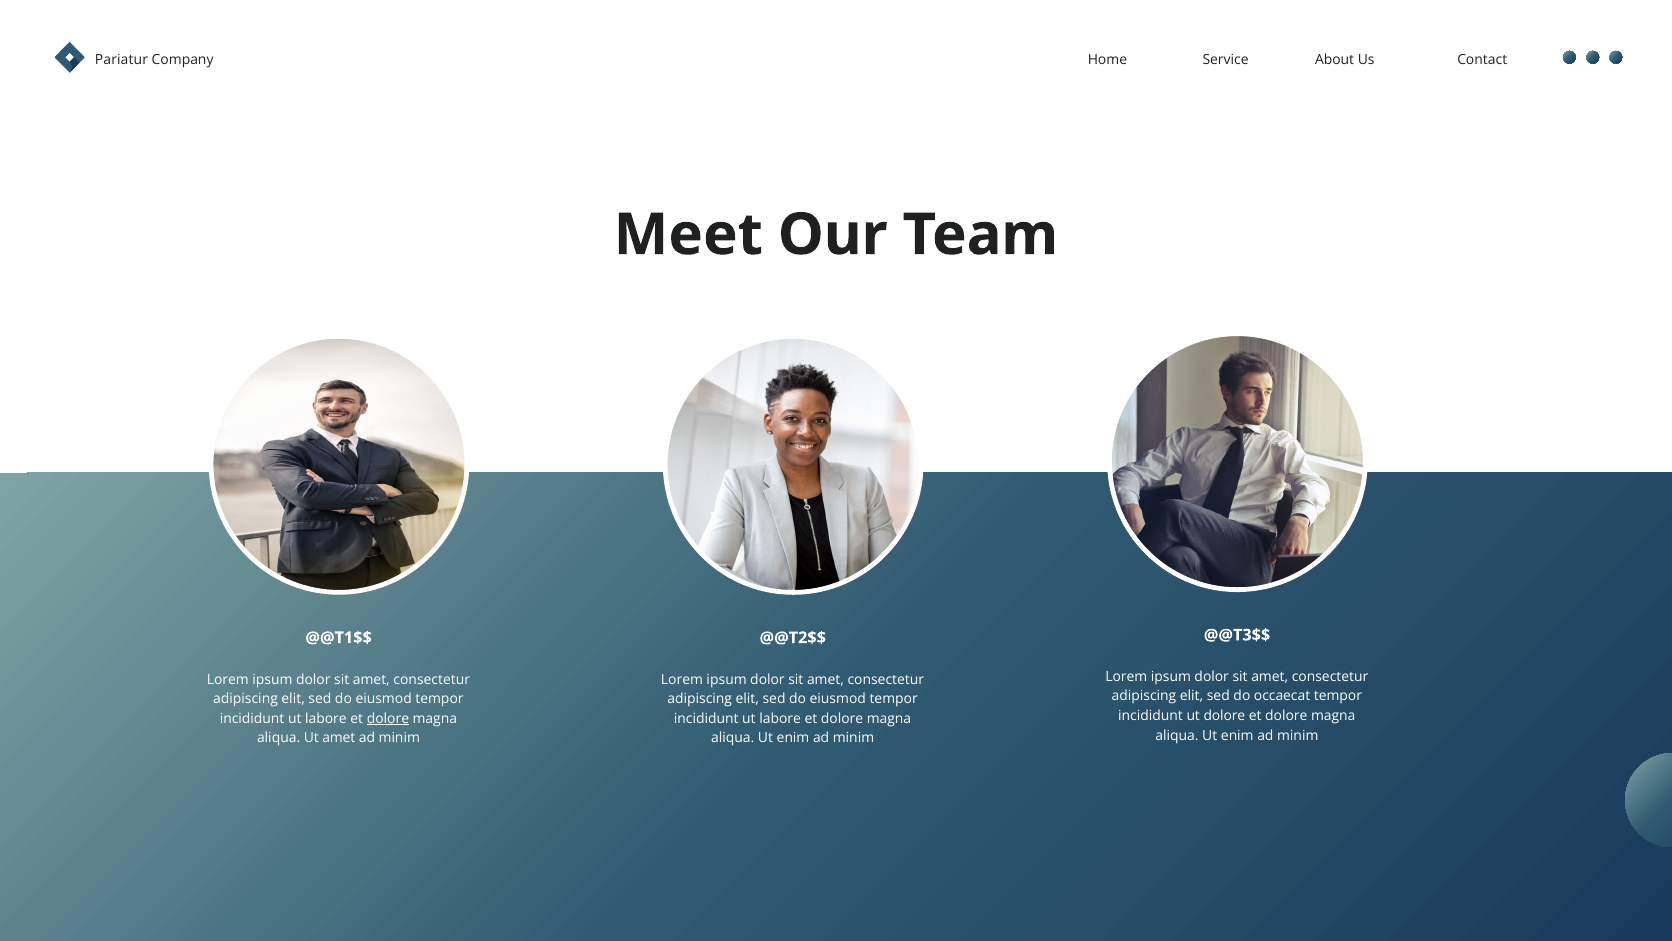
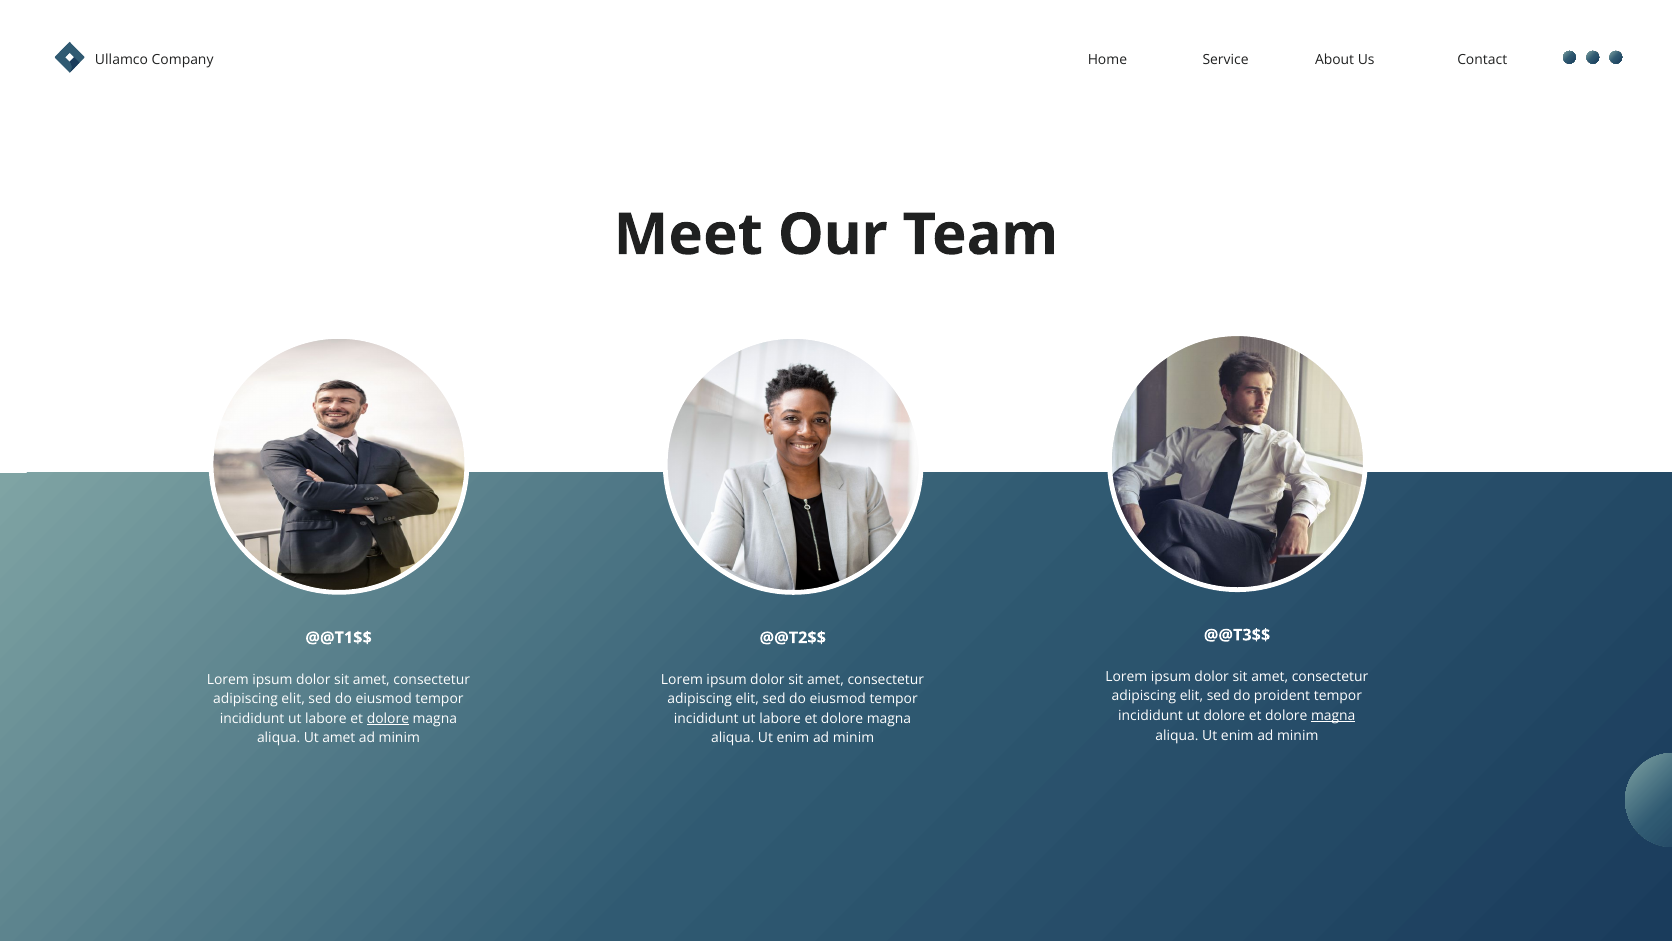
Pariatur: Pariatur -> Ullamco (122, 59)
occaecat: occaecat -> proident (1282, 696)
magna underline: none -> present (1333, 716)
